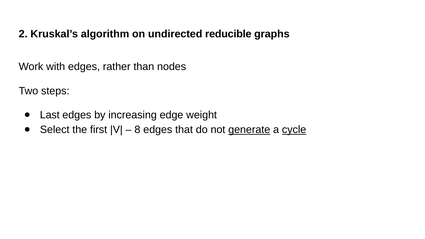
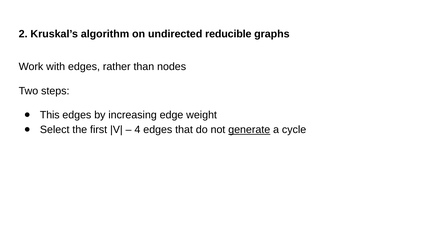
Last: Last -> This (50, 115)
8: 8 -> 4 (137, 130)
cycle underline: present -> none (294, 130)
